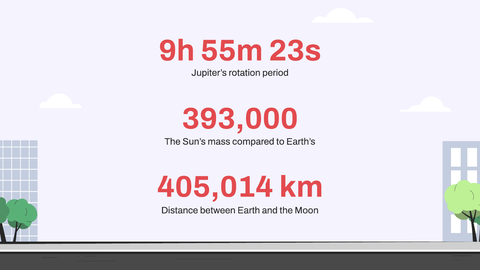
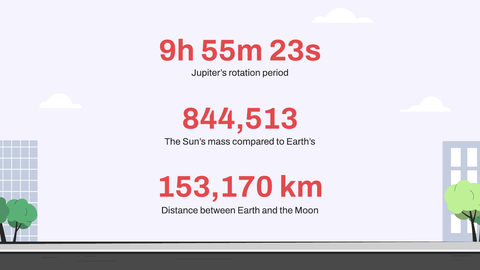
393,000: 393,000 -> 844,513 (240, 119)
405,014: 405,014 -> 153,170 (215, 187)
